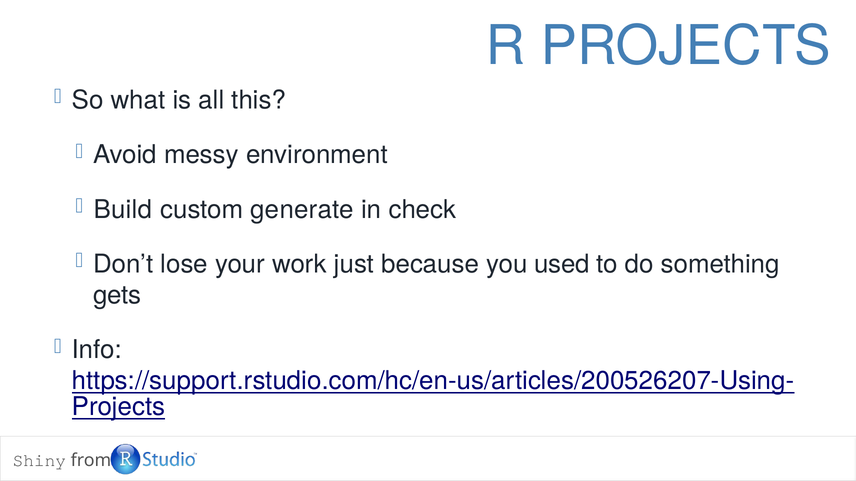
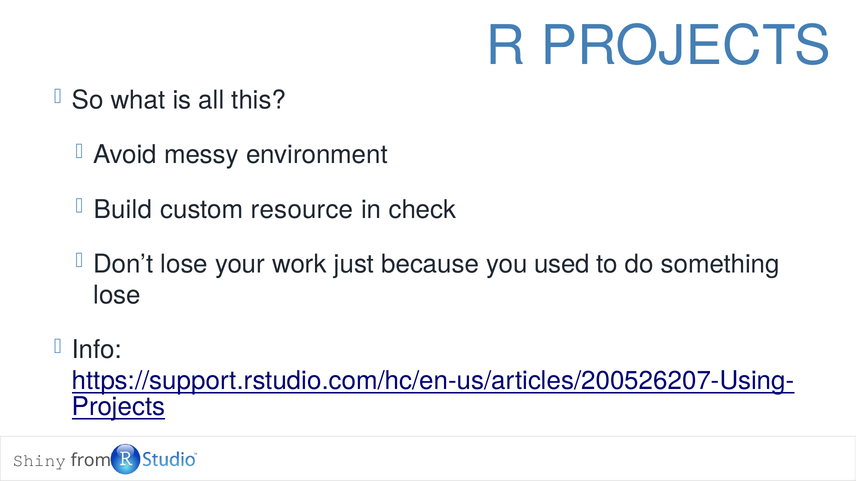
generate: generate -> resource (302, 210)
gets: gets -> lose (117, 296)
